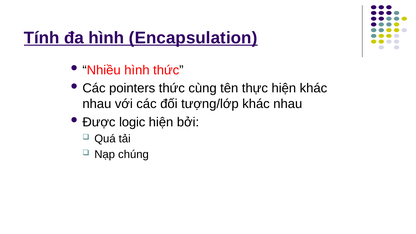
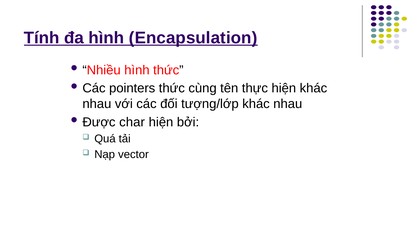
logic: logic -> char (132, 122)
chúng: chúng -> vector (133, 155)
